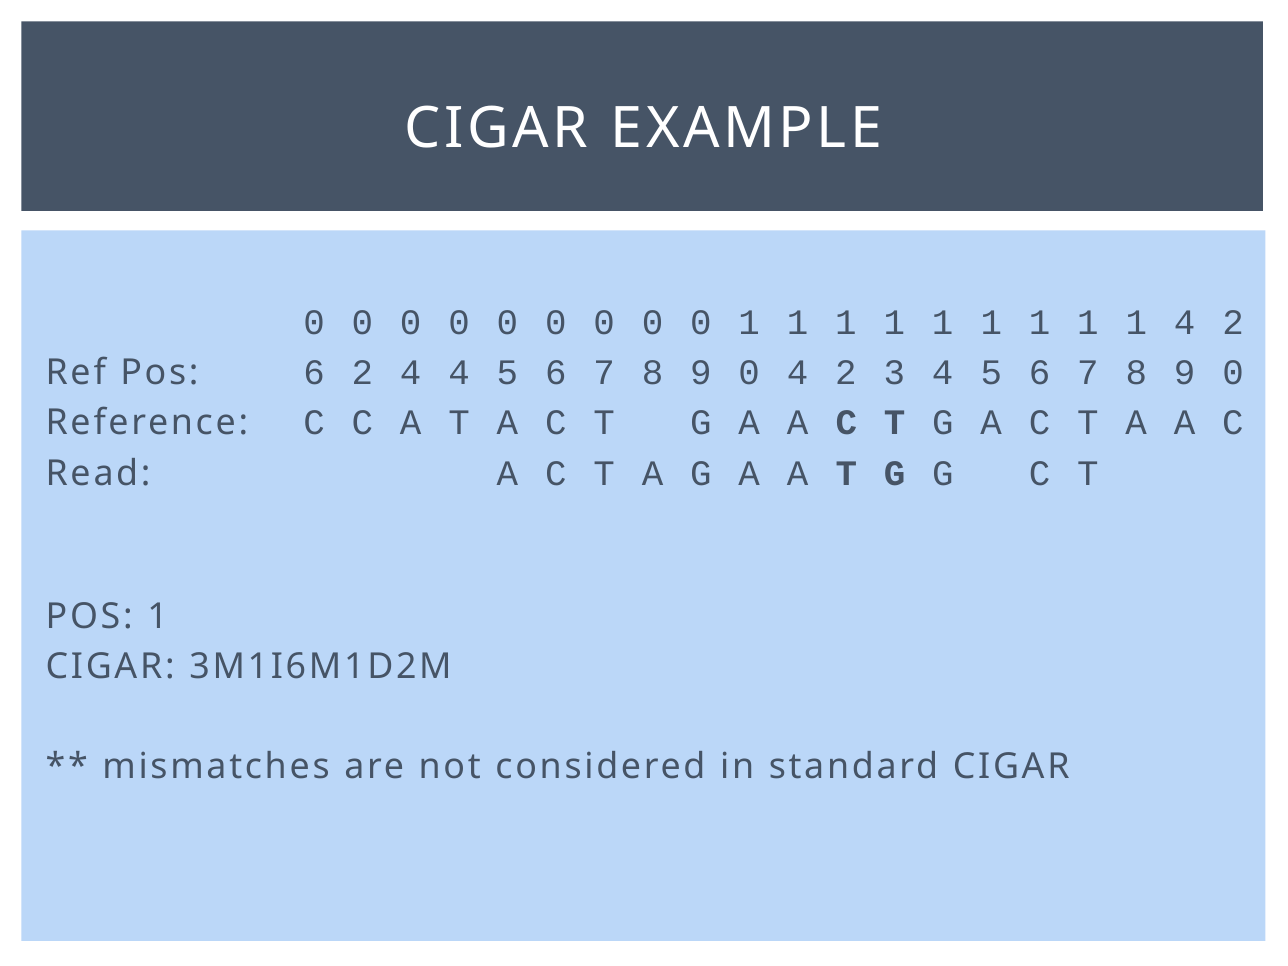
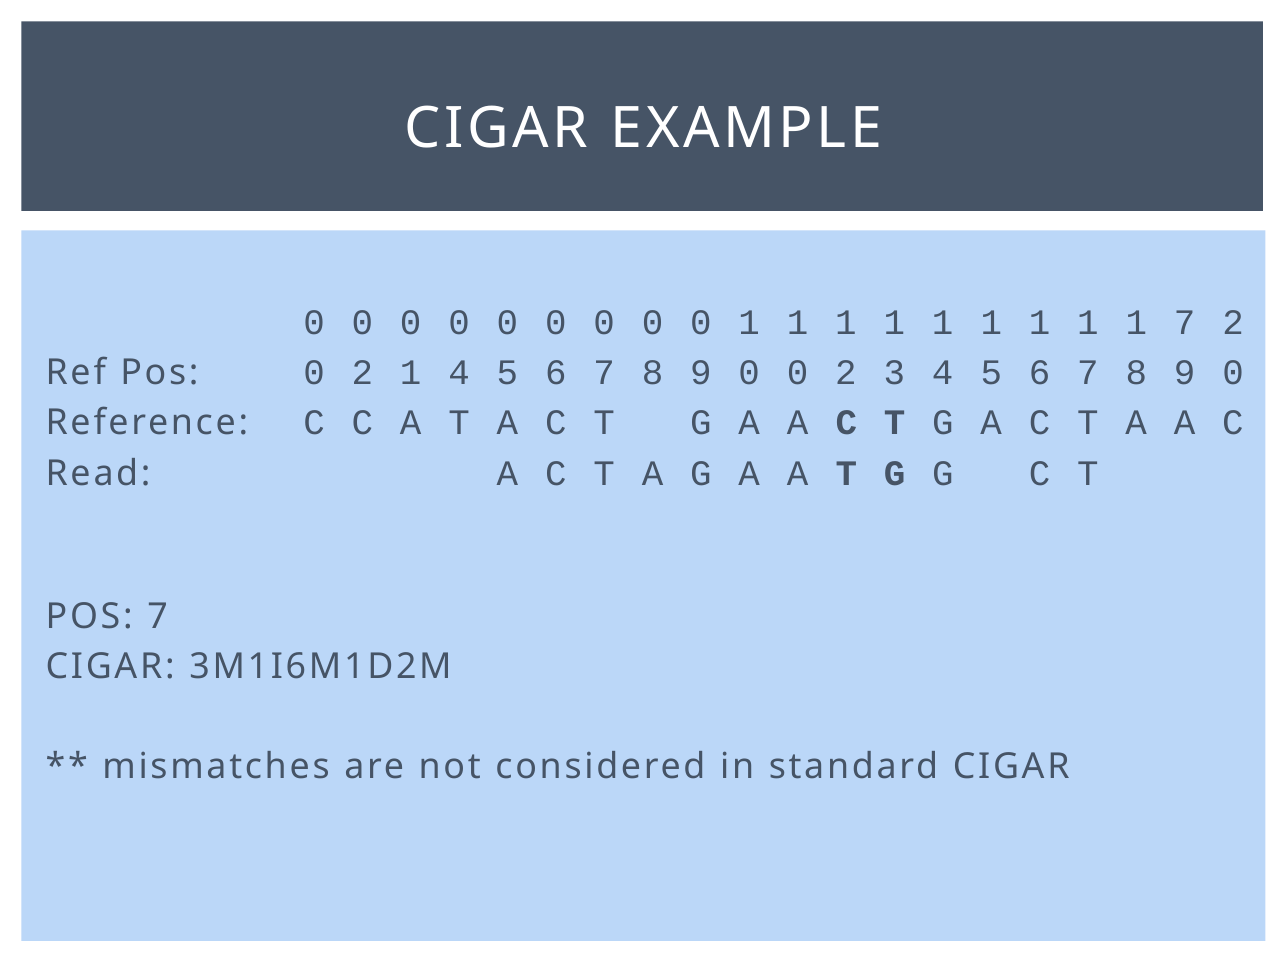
1 4: 4 -> 7 (1185, 323)
Pos 6: 6 -> 0 (314, 373)
2 4: 4 -> 1 (411, 373)
9 0 4: 4 -> 0 (798, 373)
POS 1: 1 -> 7 (157, 617)
